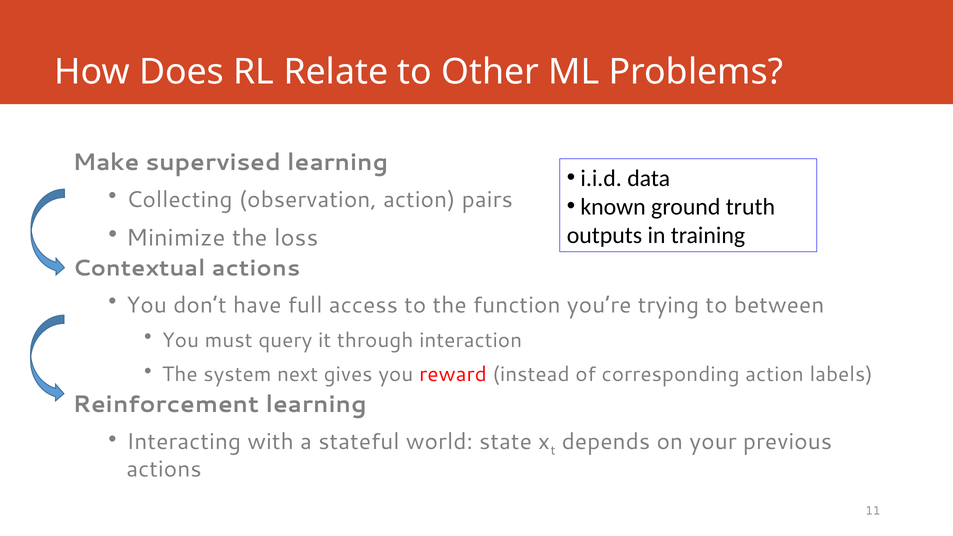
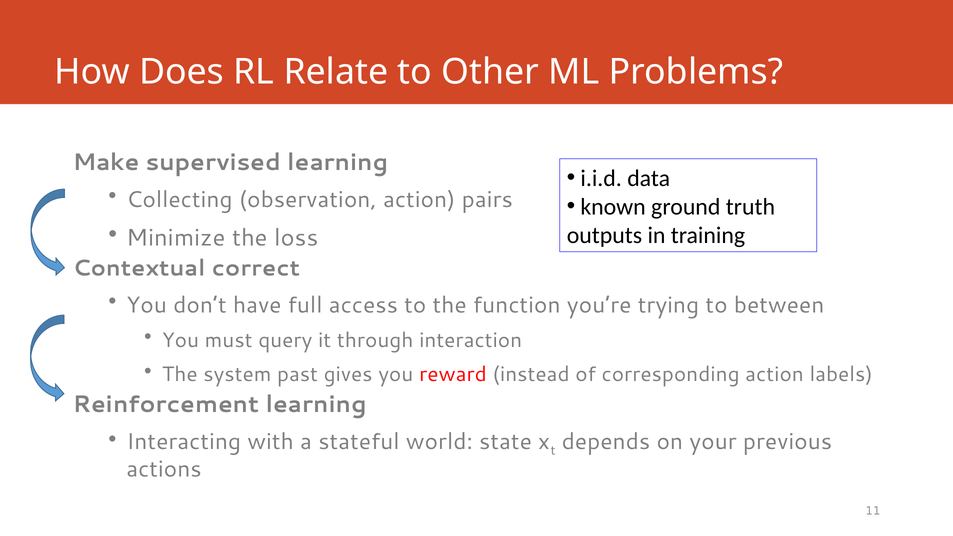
Contextual actions: actions -> correct (256, 268)
next: next -> past (298, 374)
